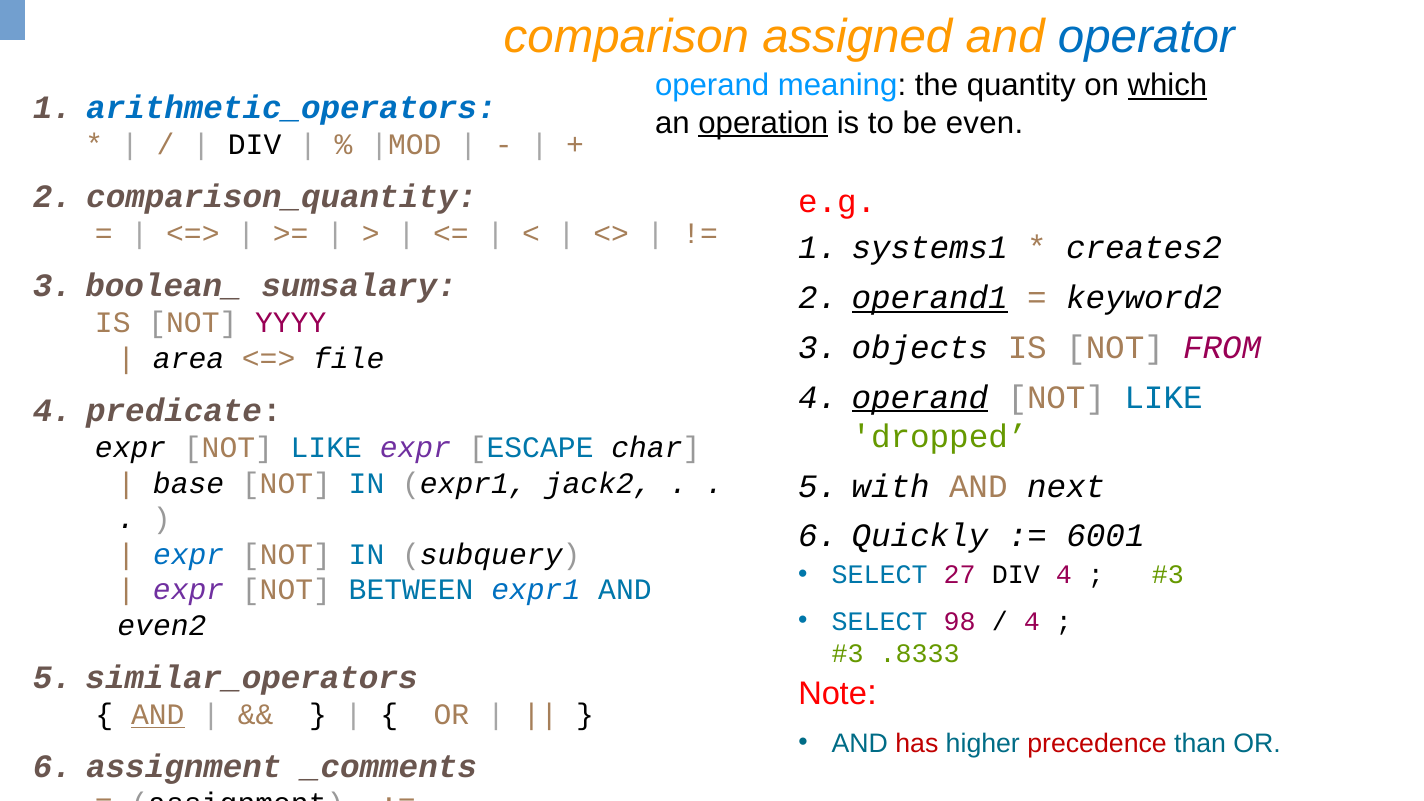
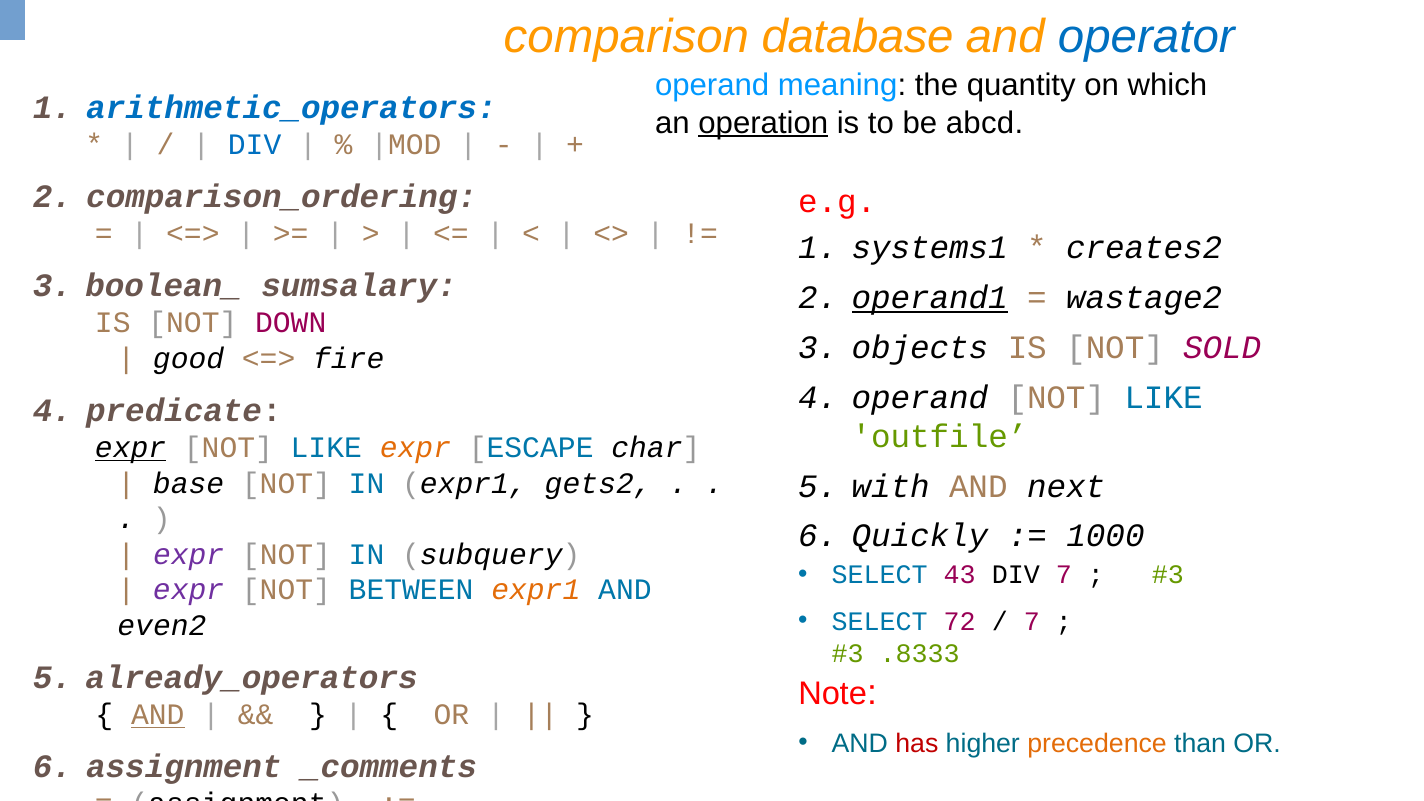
assigned: assigned -> database (858, 37)
which underline: present -> none (1167, 86)
even: even -> abcd (984, 123)
DIV colour: black -> blue (255, 145)
comparison_quantity: comparison_quantity -> comparison_ordering (282, 197)
keyword2: keyword2 -> wastage2 (1144, 298)
YYYY: YYYY -> DOWN (291, 323)
FROM: FROM -> SOLD (1222, 348)
area: area -> good (189, 359)
file: file -> fire (349, 359)
operand underline: present -> none (920, 397)
dropped: dropped -> outfile (939, 437)
expr underline: none -> present (131, 448)
expr colour: purple -> orange (415, 448)
jack2: jack2 -> gets2 (598, 483)
6001: 6001 -> 1000 (1105, 536)
expr colour: blue -> purple (189, 555)
27: 27 -> 43 (960, 575)
DIV 4: 4 -> 7 (1064, 575)
expr1 colour: blue -> orange (536, 590)
98: 98 -> 72 (960, 621)
4: 4 -> 7 (1032, 621)
similar_operators: similar_operators -> already_operators (252, 678)
precedence colour: red -> orange (1097, 743)
